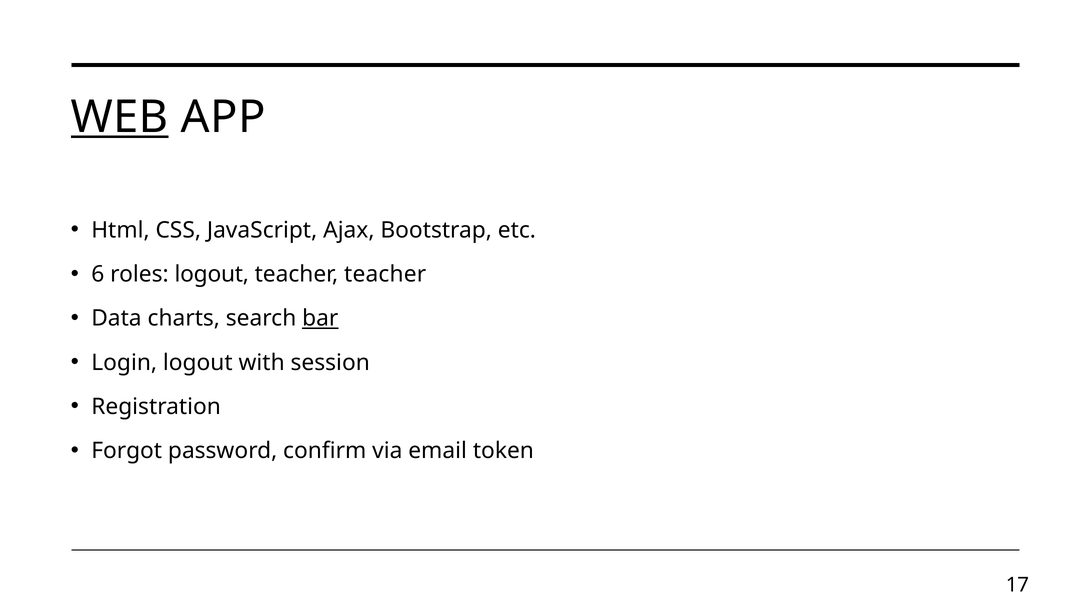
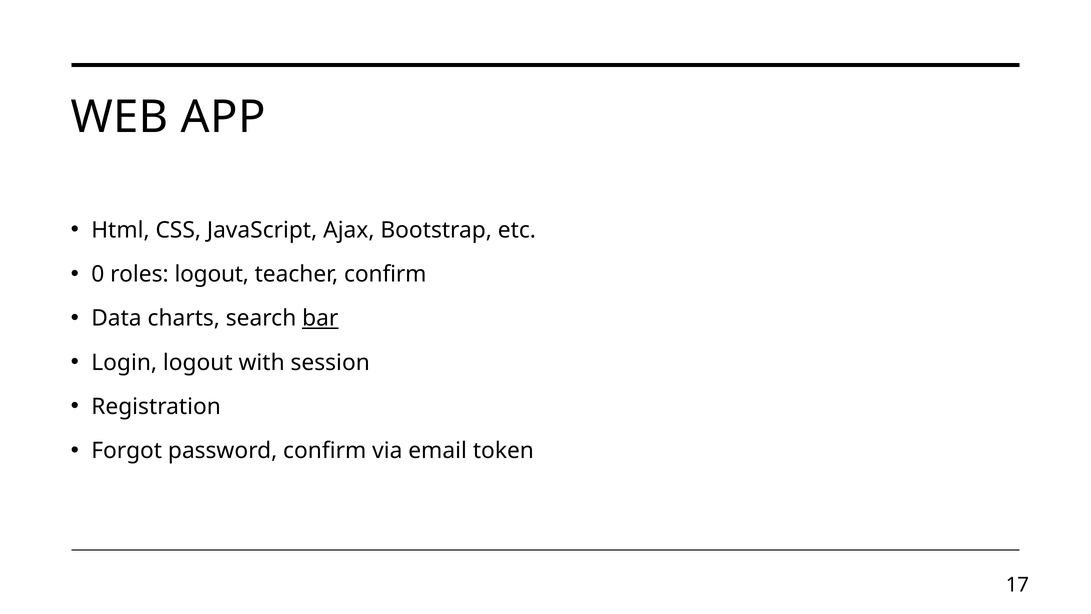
WEB underline: present -> none (120, 117)
6: 6 -> 0 (98, 274)
teacher teacher: teacher -> confirm (385, 274)
